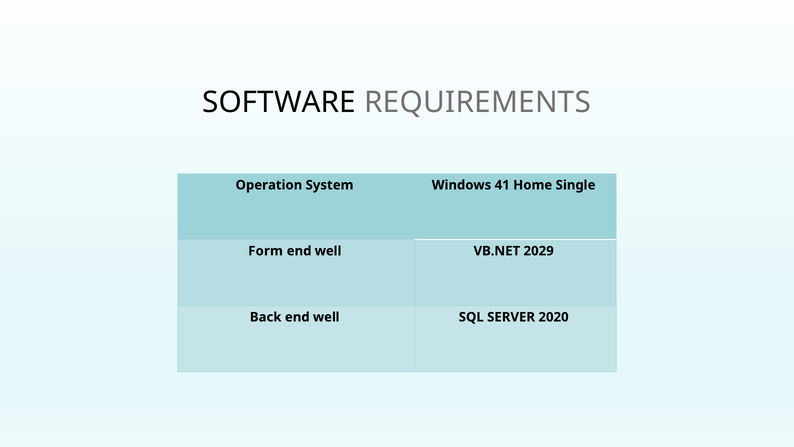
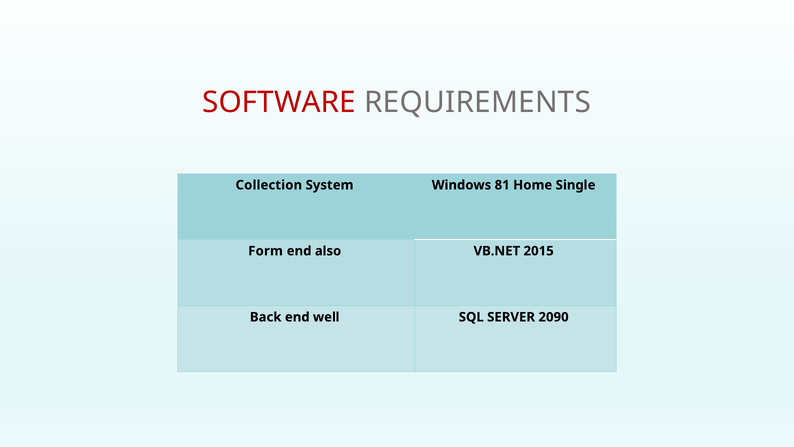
SOFTWARE colour: black -> red (279, 102)
Operation: Operation -> Collection (269, 185)
41: 41 -> 81 (502, 185)
well: well -> also (328, 251)
2029: 2029 -> 2015 (539, 251)
2020: 2020 -> 2090 (554, 317)
